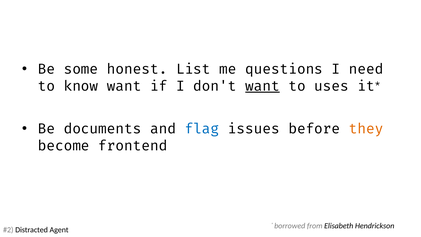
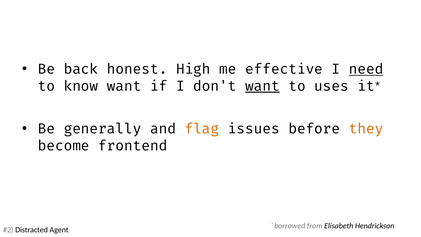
some: some -> back (81, 69)
List: List -> High (193, 69)
questions: questions -> effective (284, 69)
need underline: none -> present (366, 69)
documents: documents -> generally (103, 129)
flag colour: blue -> orange (202, 129)
